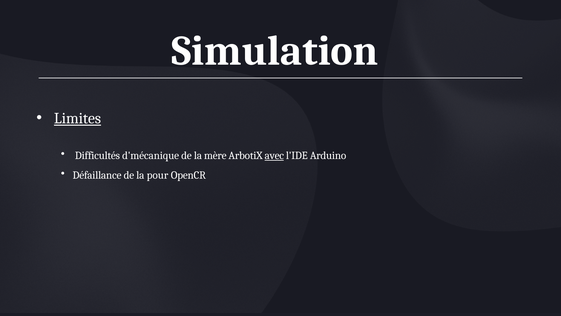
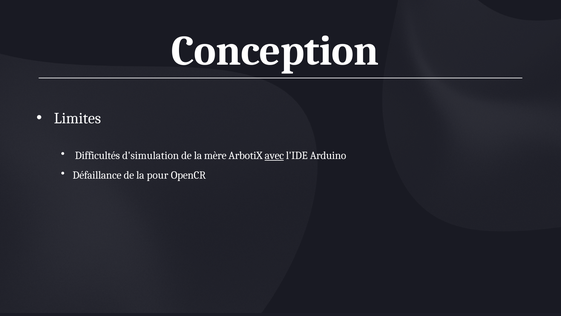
Simulation: Simulation -> Conception (275, 51)
Limites underline: present -> none (77, 118)
d'mécanique: d'mécanique -> d'simulation (151, 155)
